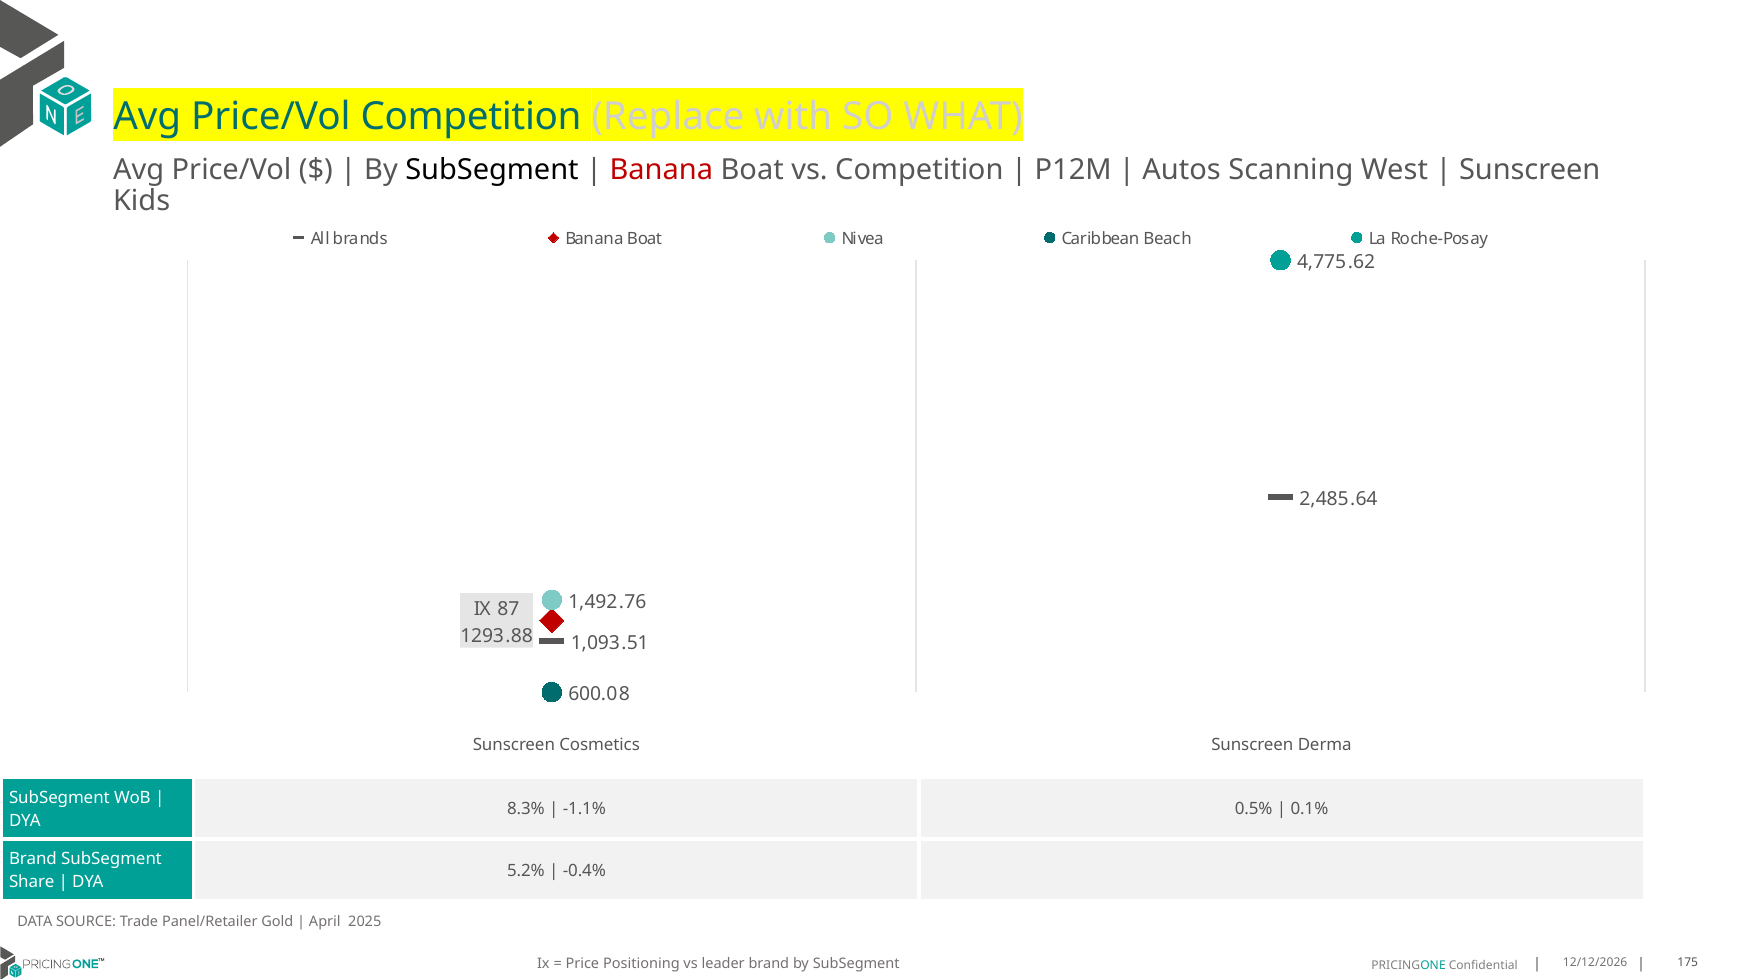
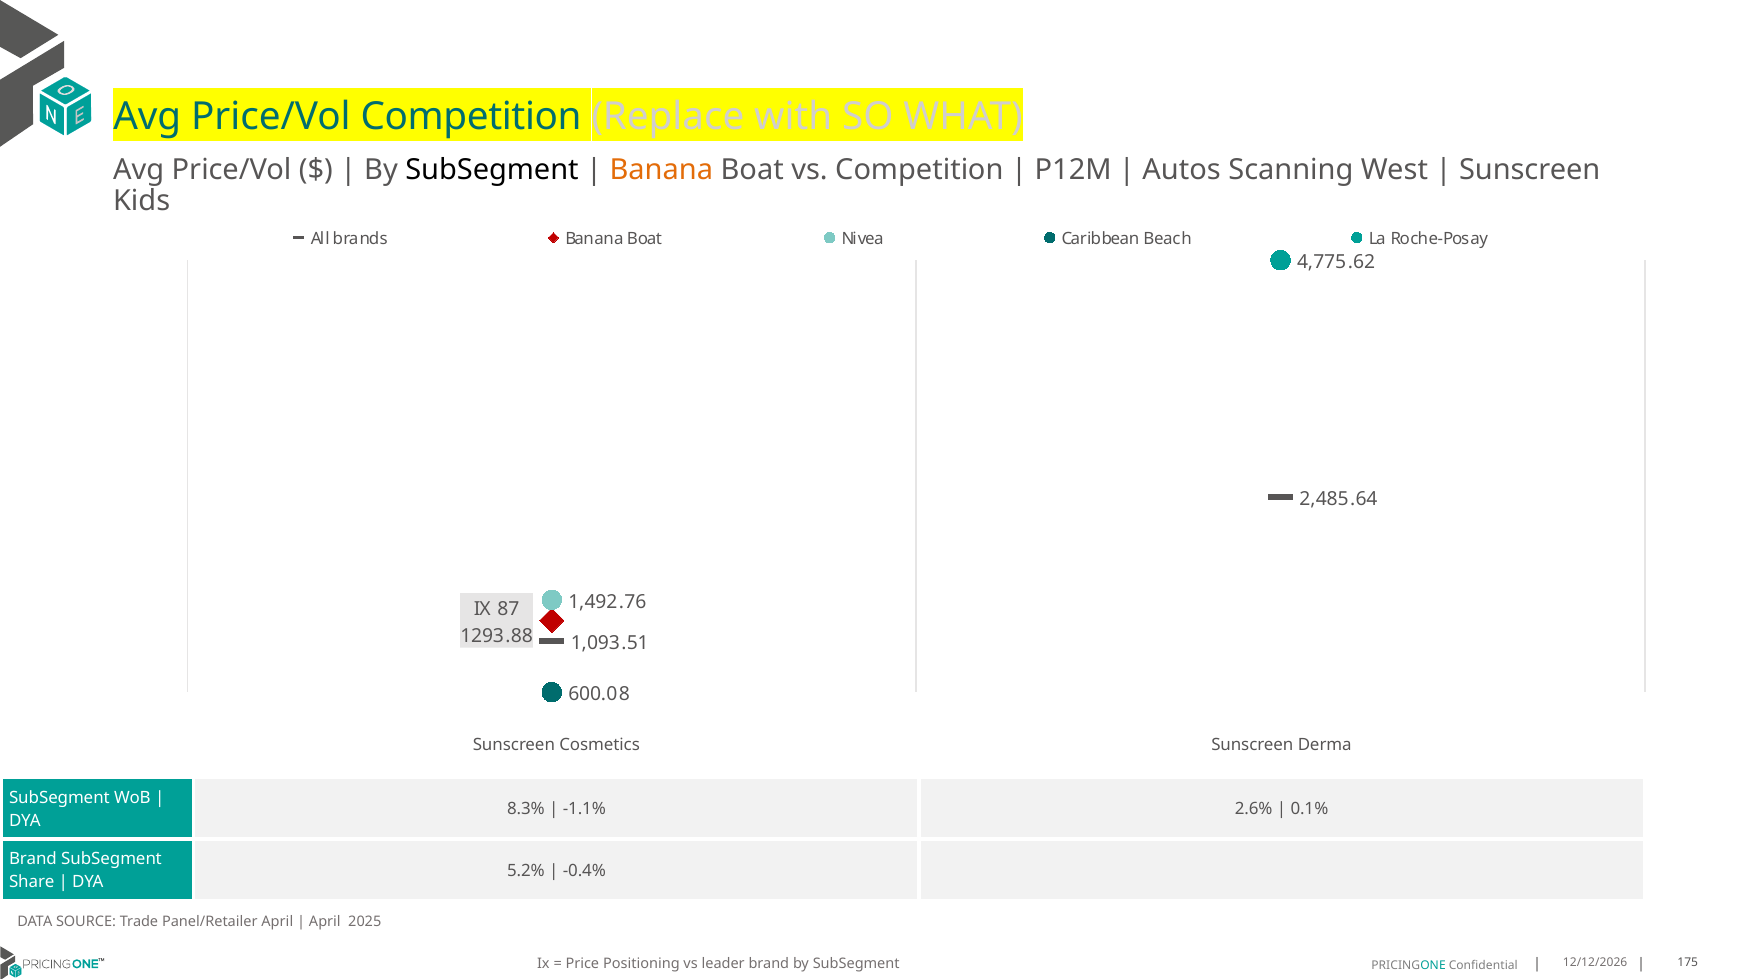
Banana colour: red -> orange (661, 170)
0.5%: 0.5% -> 2.6% (1254, 809)
Panel/Retailer Gold: Gold -> April (277, 922)
